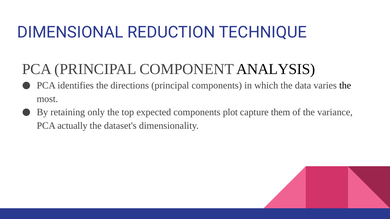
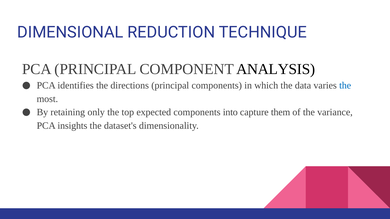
the colour: black -> blue (345, 86)
plot: plot -> into (230, 112)
actually: actually -> insights (72, 126)
